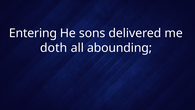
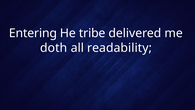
sons: sons -> tribe (92, 33)
abounding: abounding -> readability (119, 48)
